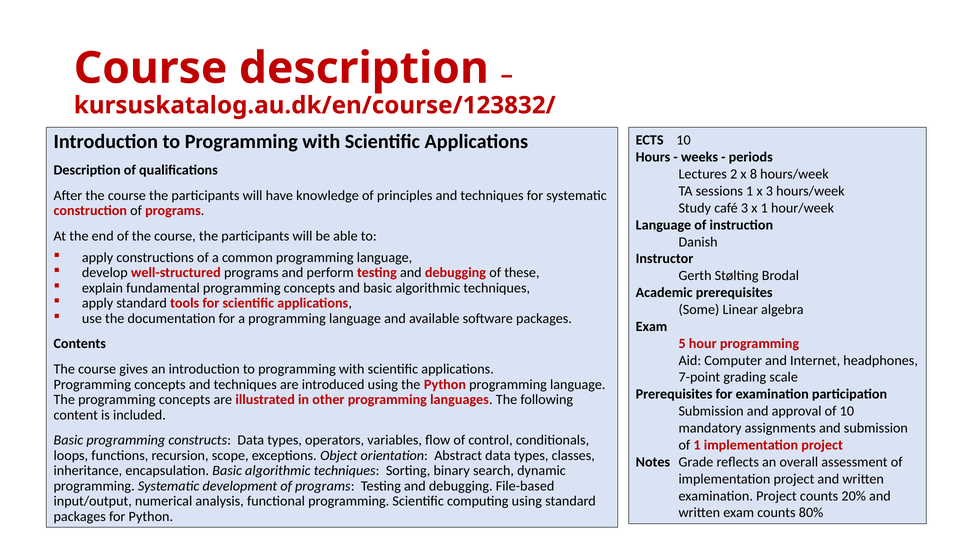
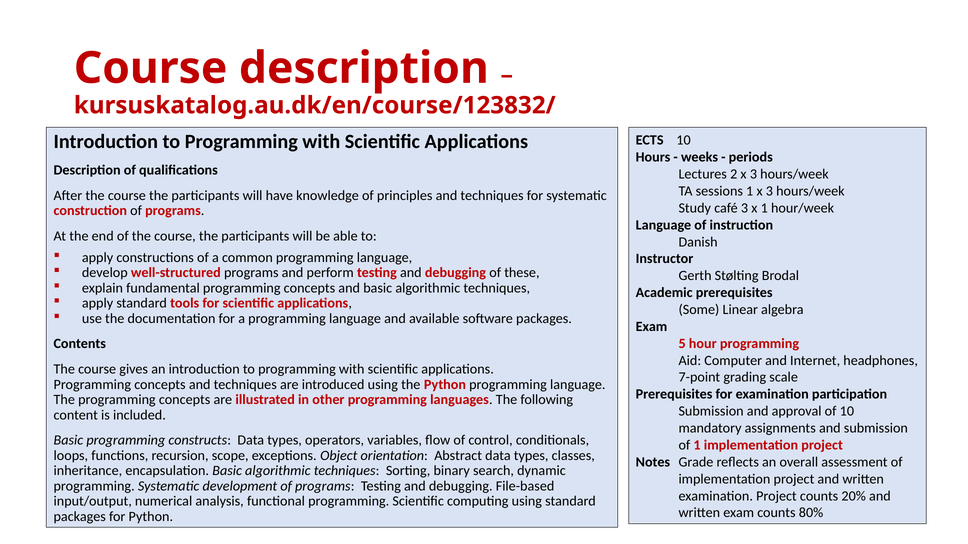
2 x 8: 8 -> 3 (753, 174)
